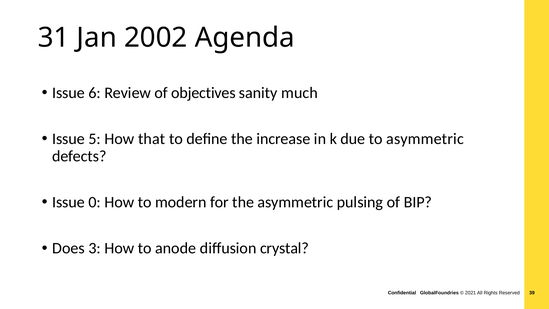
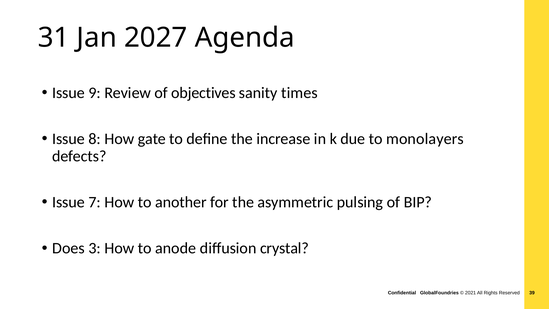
2002: 2002 -> 2027 (156, 38)
6: 6 -> 9 (95, 93)
much: much -> times (300, 93)
5: 5 -> 8 (95, 139)
that: that -> gate (152, 139)
to asymmetric: asymmetric -> monolayers (425, 139)
0: 0 -> 7 (95, 202)
modern: modern -> another (181, 202)
